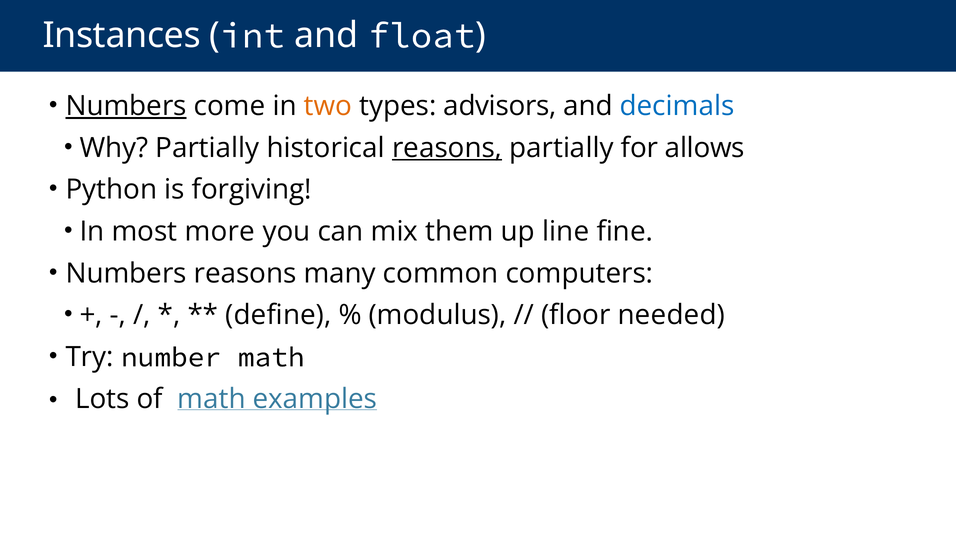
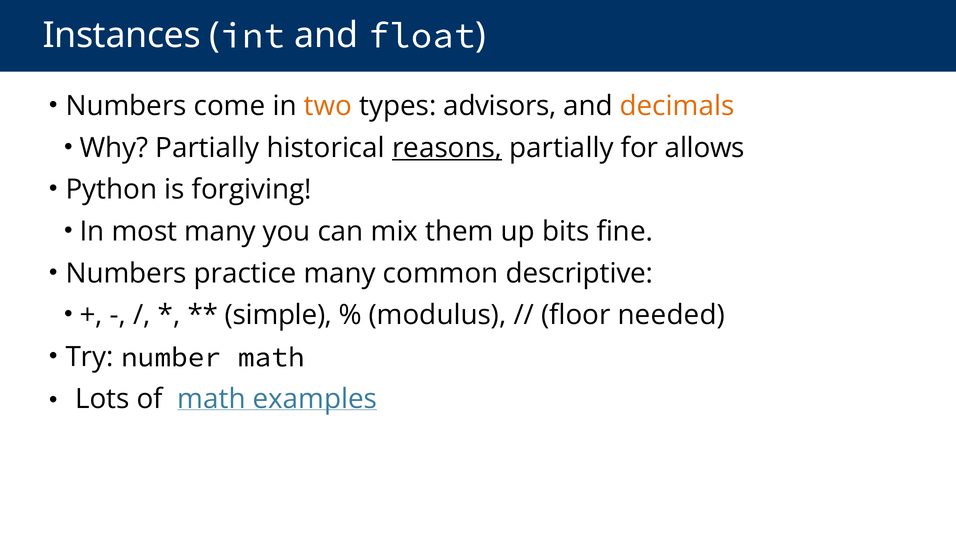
Numbers underline: present -> none (126, 106)
decimals colour: blue -> orange (677, 106)
most more: more -> many (220, 231)
line: line -> bits (566, 231)
Numbers reasons: reasons -> practice (245, 273)
computers: computers -> descriptive (579, 273)
define: define -> simple (279, 315)
